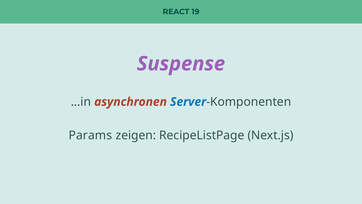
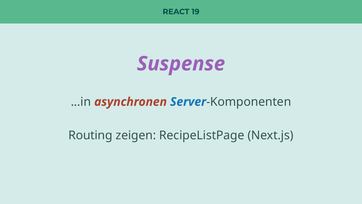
Params: Params -> Routing (91, 135)
